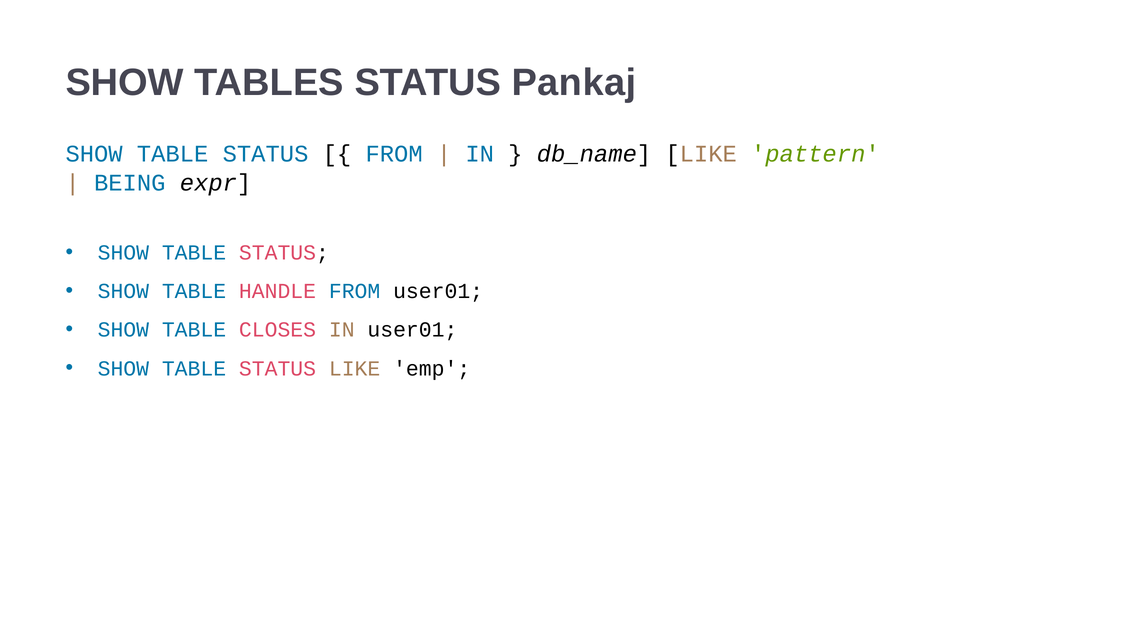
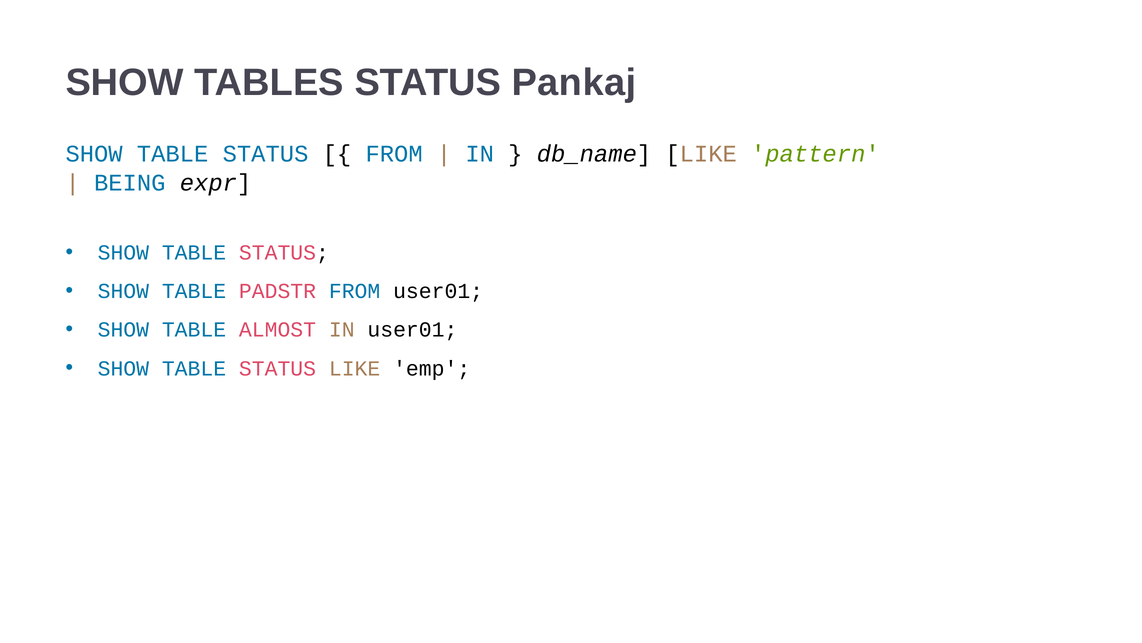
HANDLE: HANDLE -> PADSTR (278, 291)
CLOSES: CLOSES -> ALMOST (278, 330)
